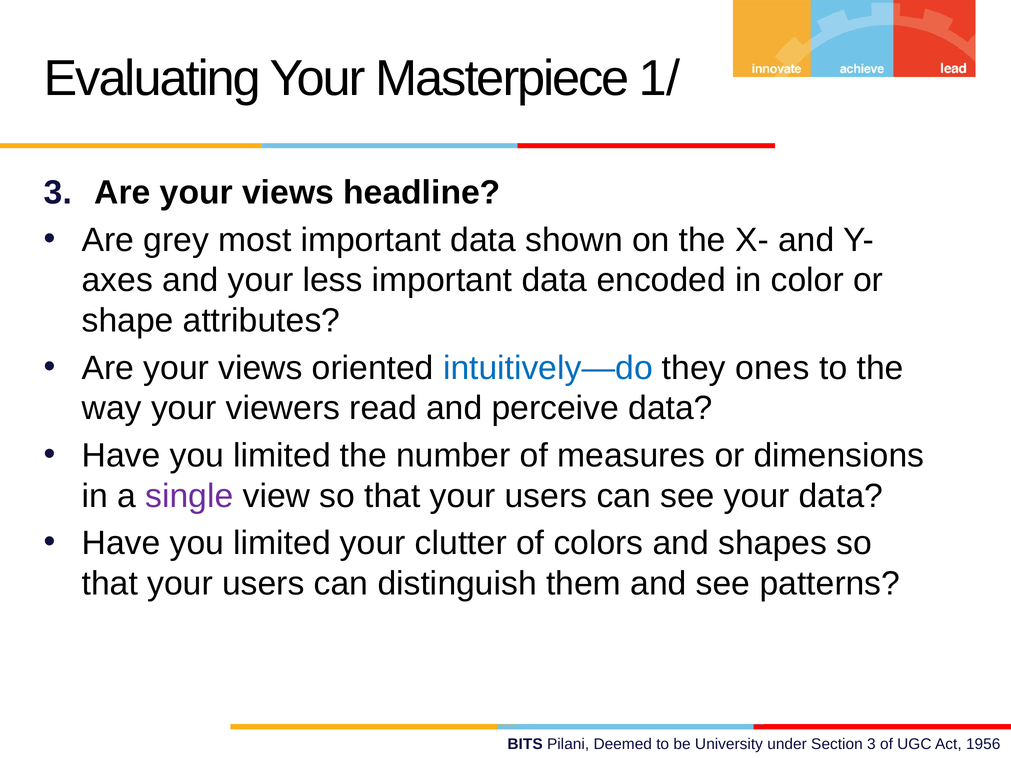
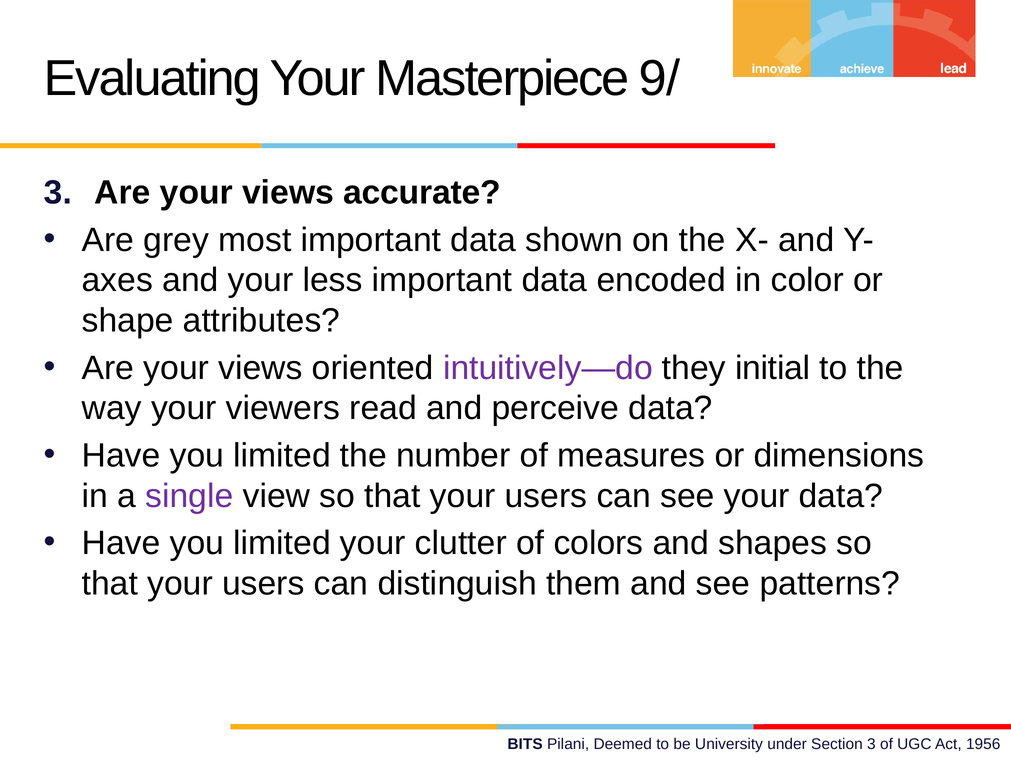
1/: 1/ -> 9/ (660, 78)
headline: headline -> accurate (422, 193)
intuitively—do colour: blue -> purple (548, 368)
ones: ones -> initial (773, 368)
